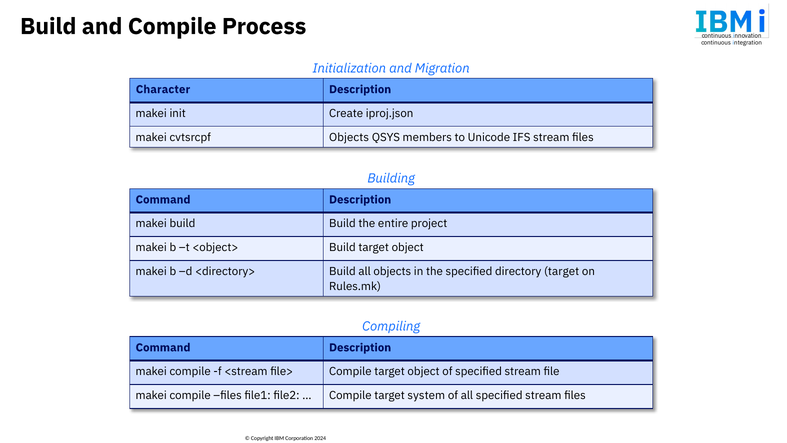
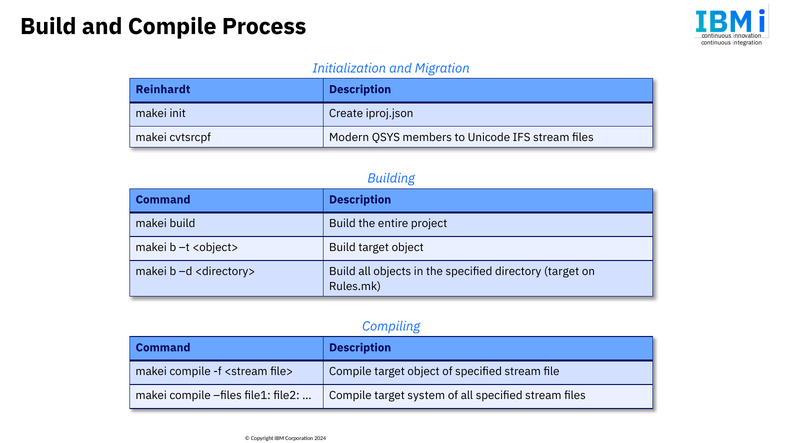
Character: Character -> Reinhardt (163, 89)
cvtsrcpf Objects: Objects -> Modern (349, 137)
